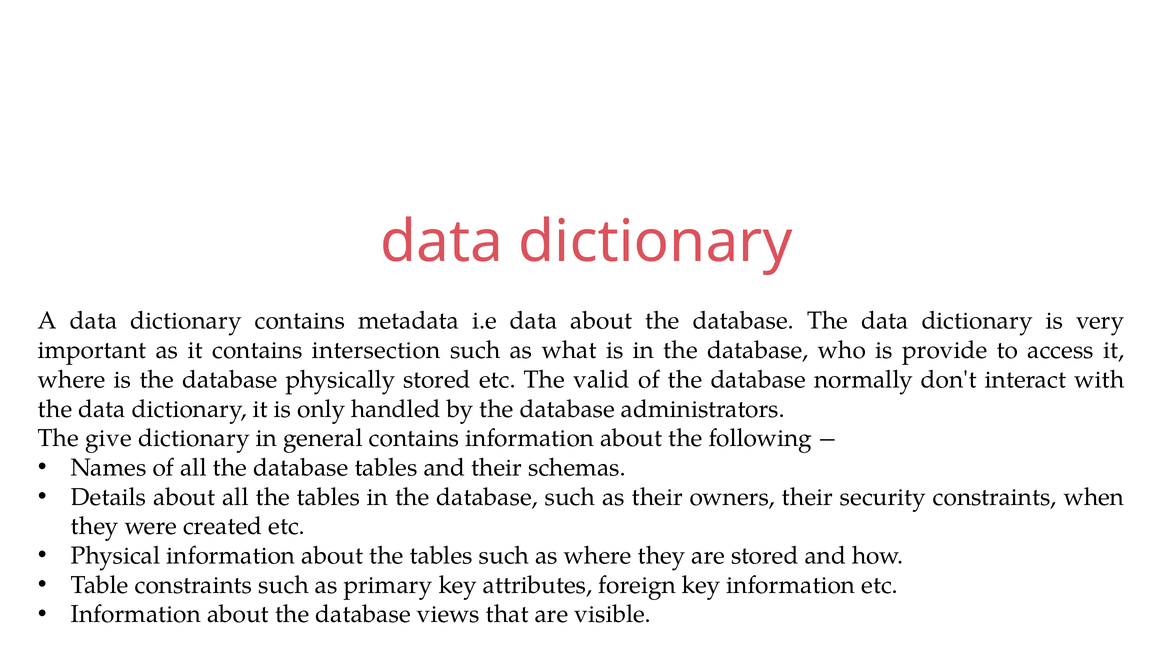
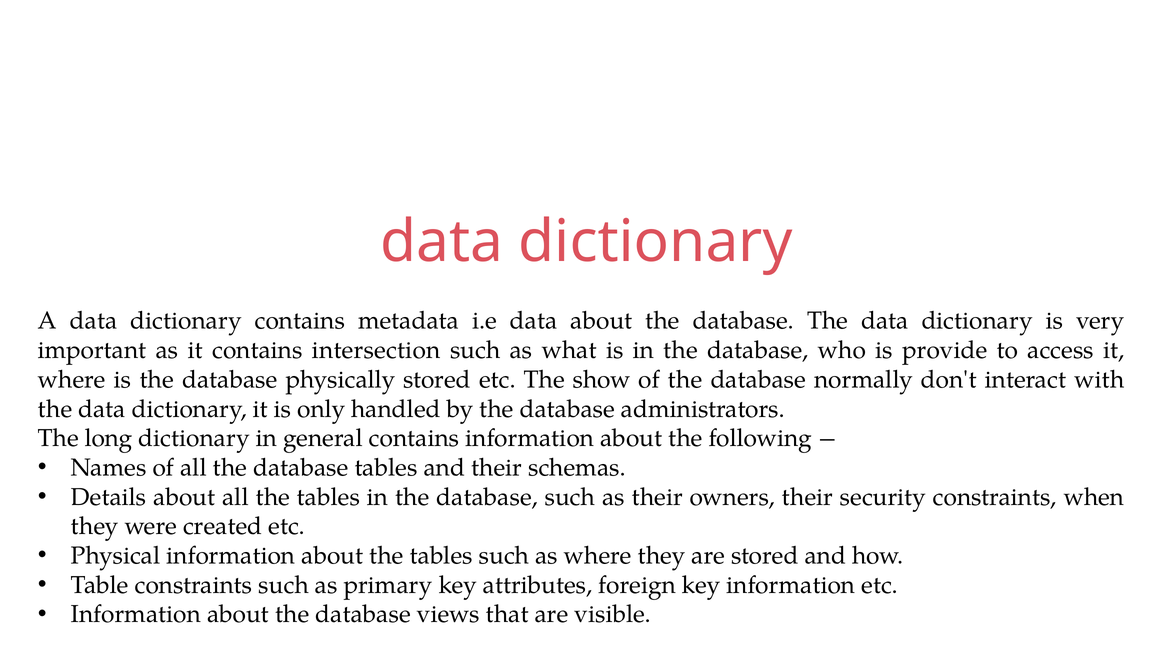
valid: valid -> show (602, 380)
give: give -> long (109, 438)
